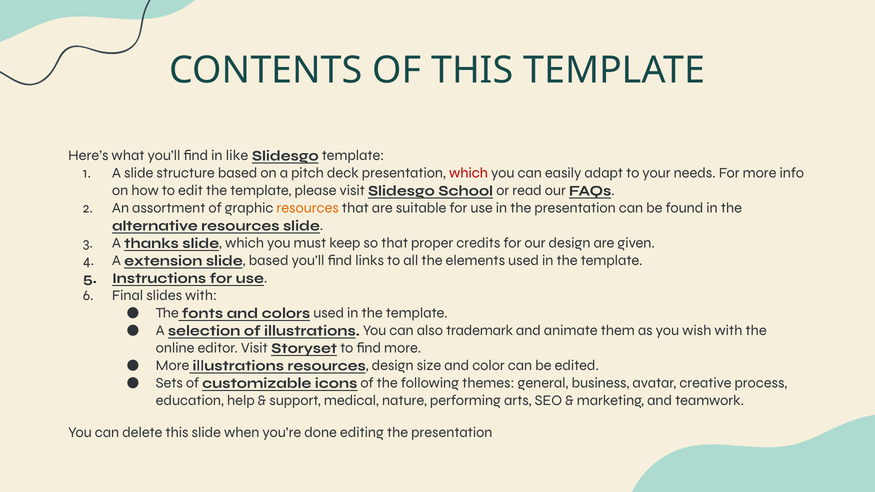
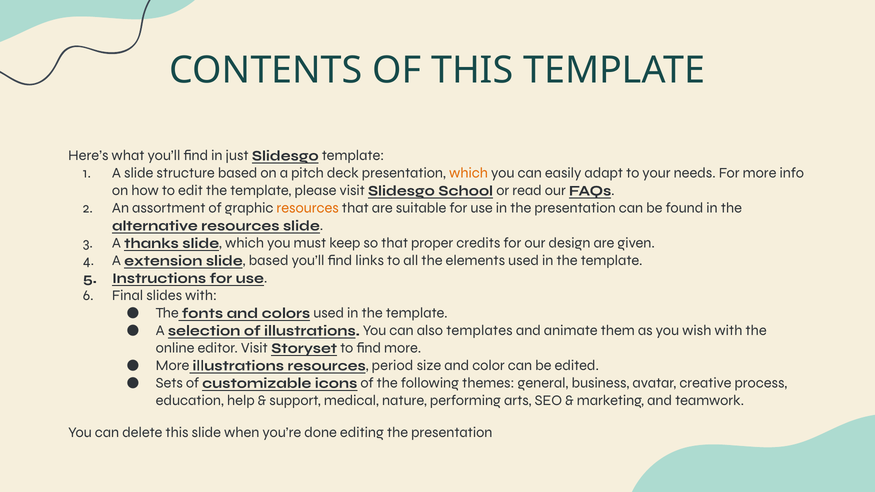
like: like -> just (237, 156)
which colour: red -> orange (469, 173)
trademark: trademark -> templates (479, 331)
design: design -> period (393, 366)
